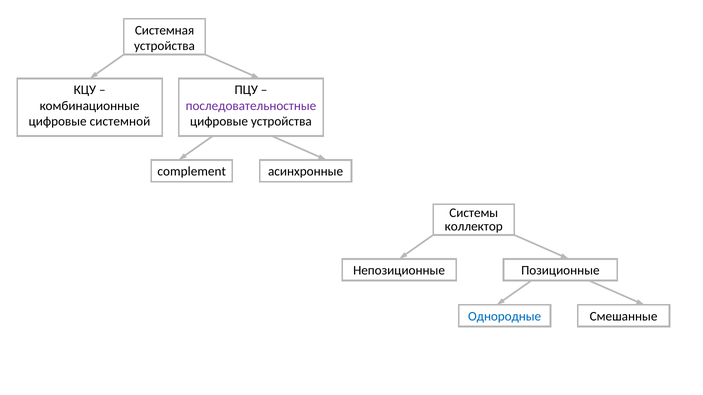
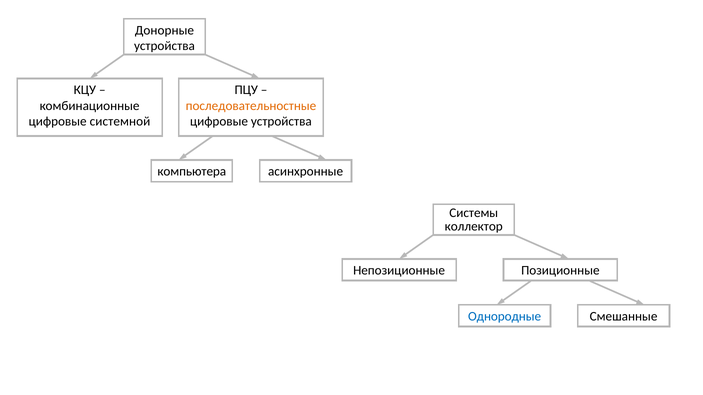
Системная: Системная -> Донорные (164, 30)
последовательностные colour: purple -> orange (251, 106)
complement: complement -> компьютера (192, 172)
